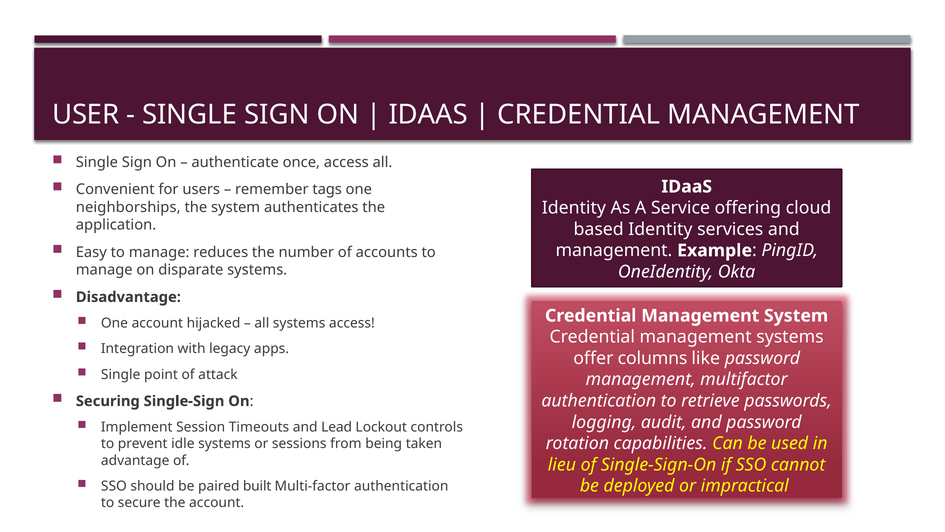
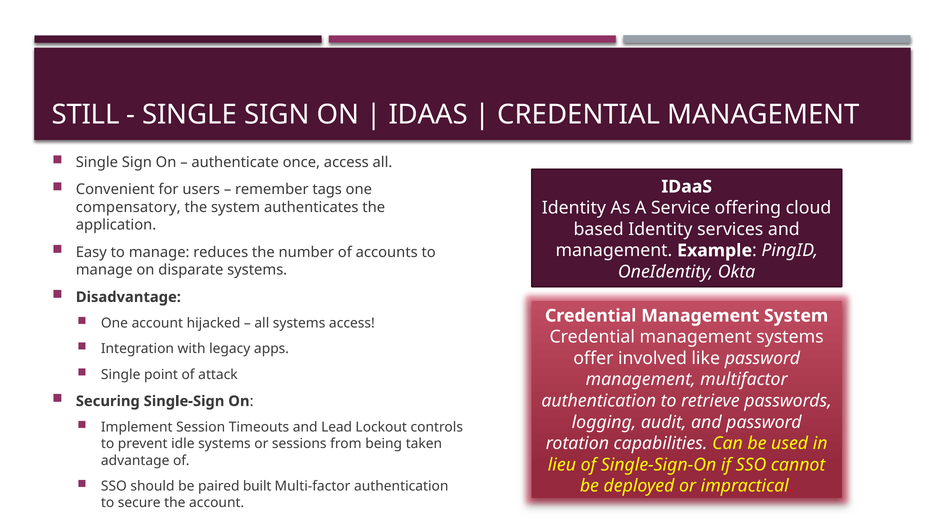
USER: USER -> STILL (86, 115)
neighborships: neighborships -> compensatory (128, 207)
columns: columns -> involved (653, 358)
